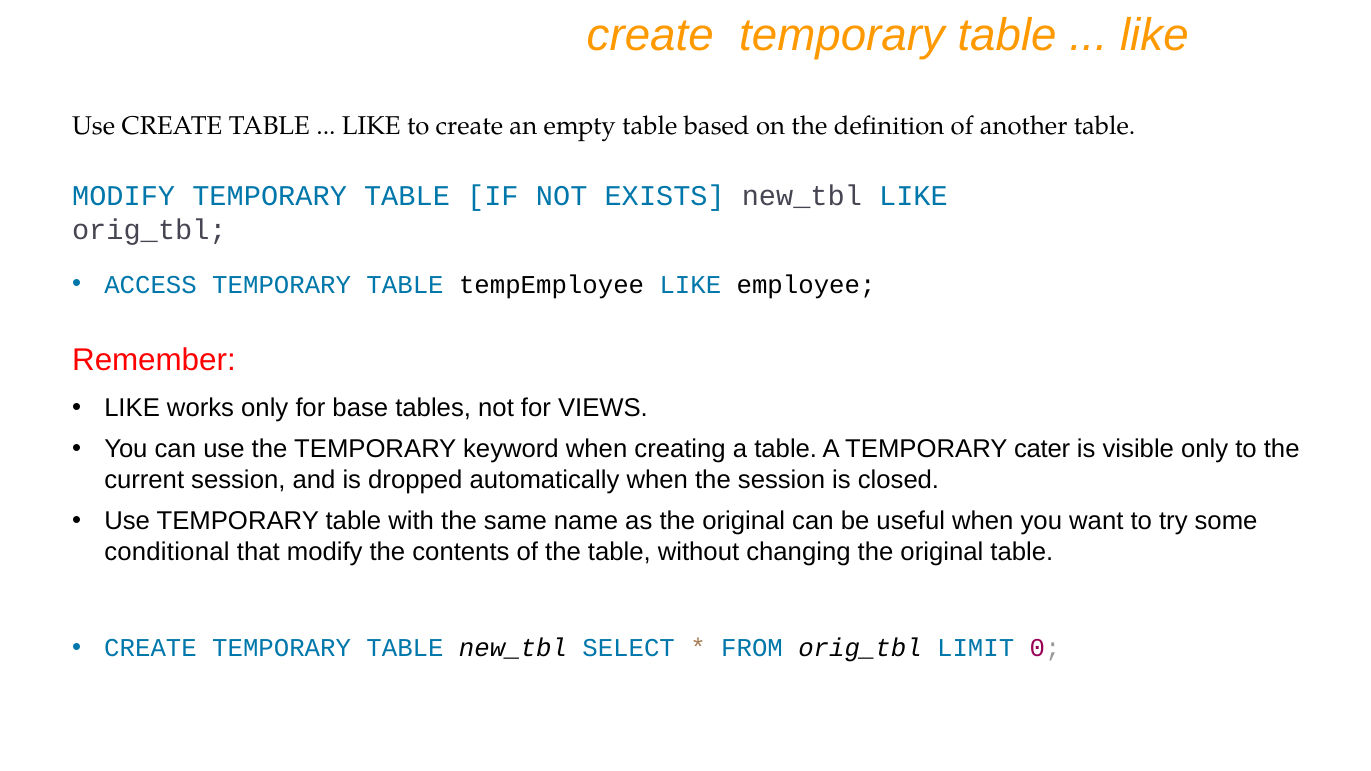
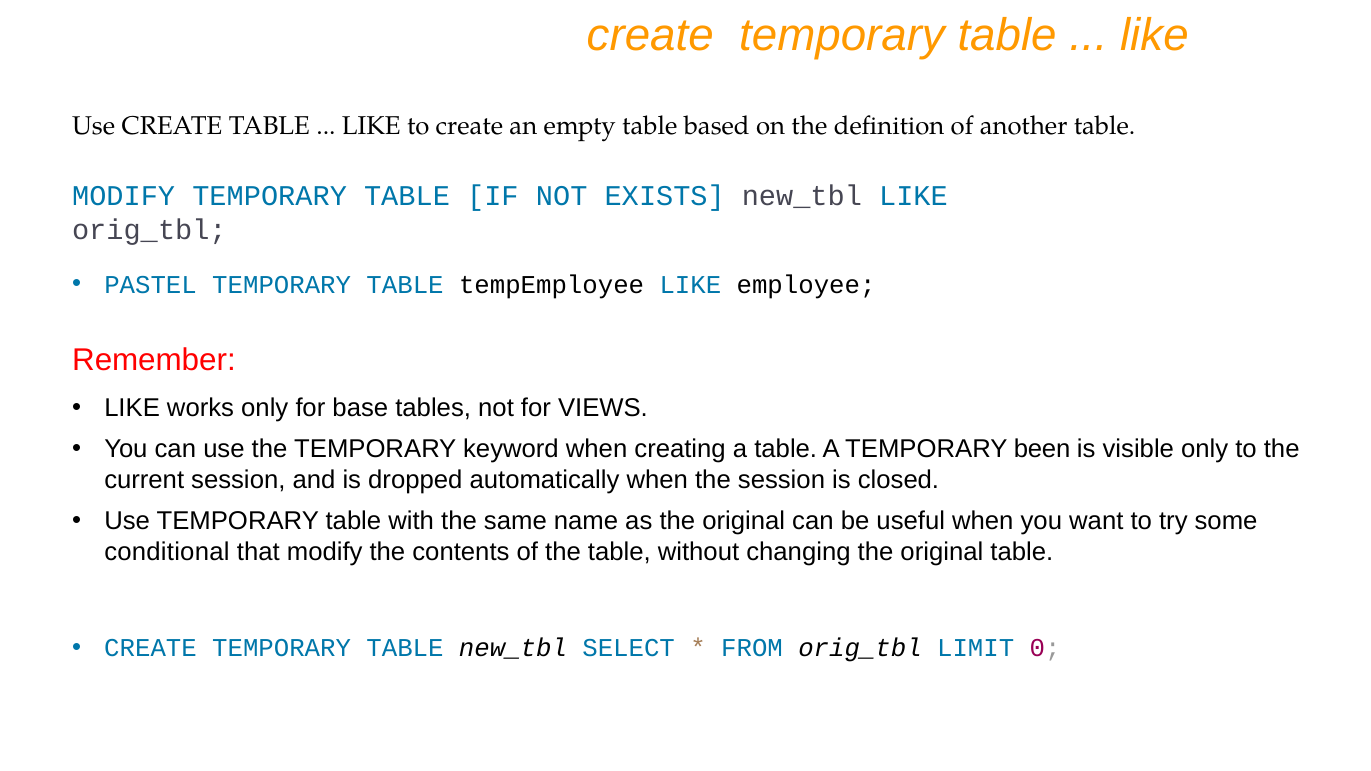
ACCESS: ACCESS -> PASTEL (151, 285)
cater: cater -> been (1042, 449)
